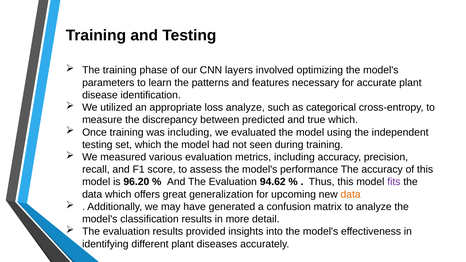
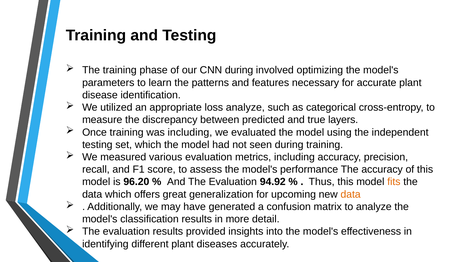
CNN layers: layers -> during (239, 70)
true which: which -> layers (343, 120)
94.62: 94.62 -> 94.92 (273, 182)
fits colour: purple -> orange (394, 182)
